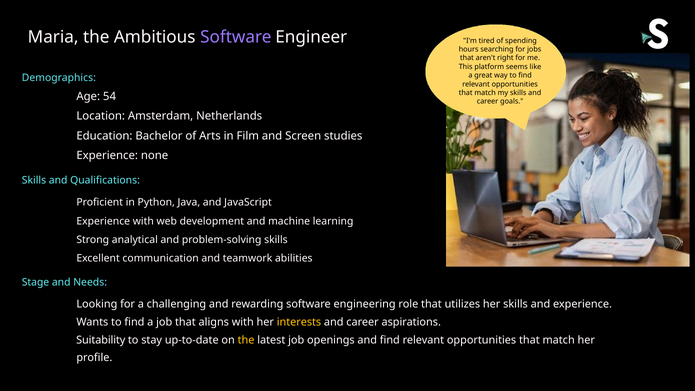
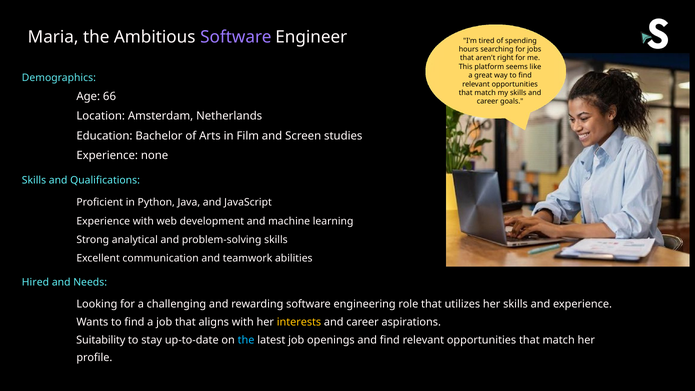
54: 54 -> 66 (110, 97)
Stage: Stage -> Hired (35, 282)
the colour: yellow -> light blue (246, 340)
